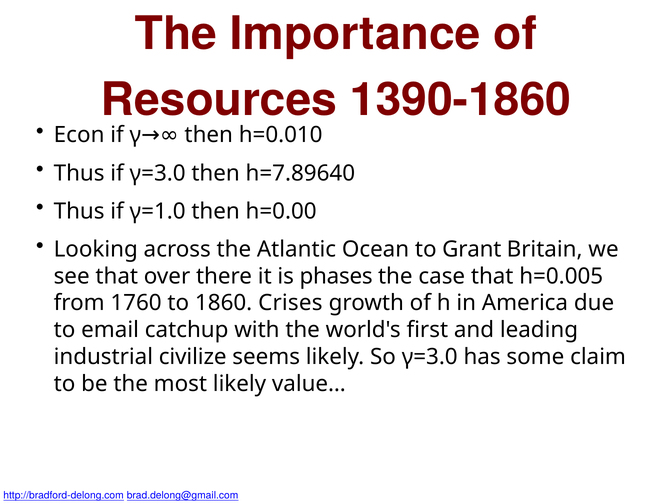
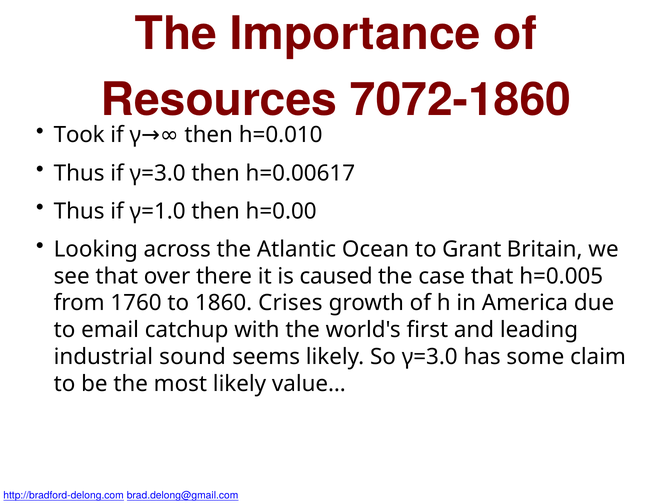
1390-1860: 1390-1860 -> 7072-1860 (460, 100)
Econ: Econ -> Took (79, 135)
h=7.89640: h=7.89640 -> h=0.00617 (300, 173)
phases: phases -> caused (336, 276)
civilize: civilize -> sound (193, 357)
